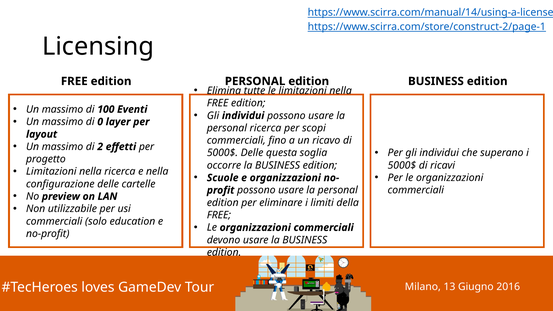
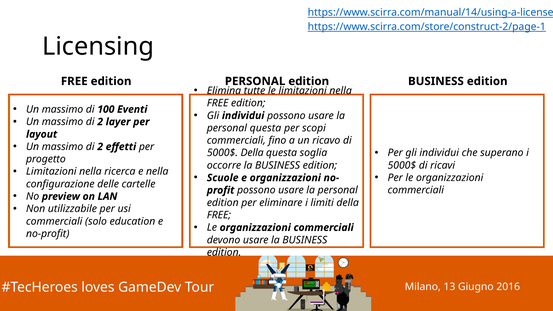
0: 0 -> 2 (100, 122)
personal ricerca: ricerca -> questa (265, 128)
5000$ Delle: Delle -> Della (252, 153)
